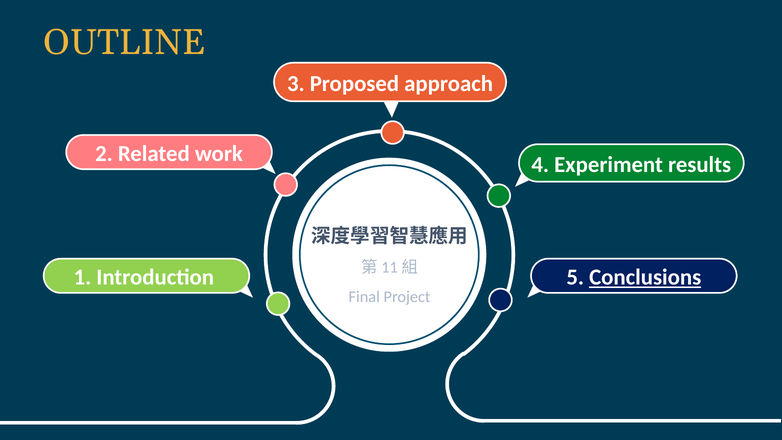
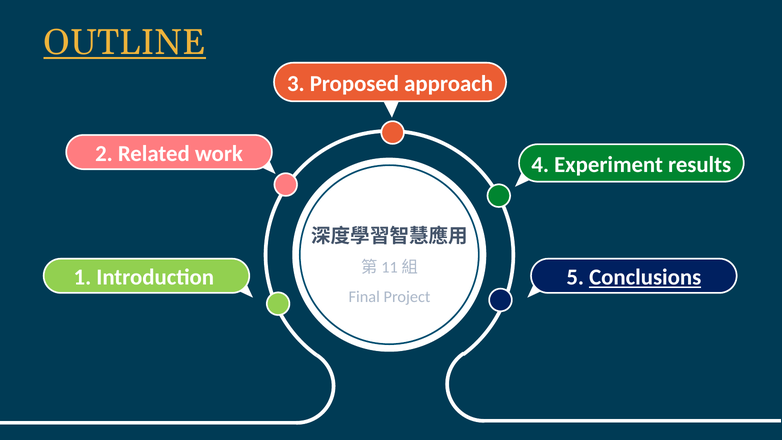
OUTLINE underline: none -> present (125, 43)
